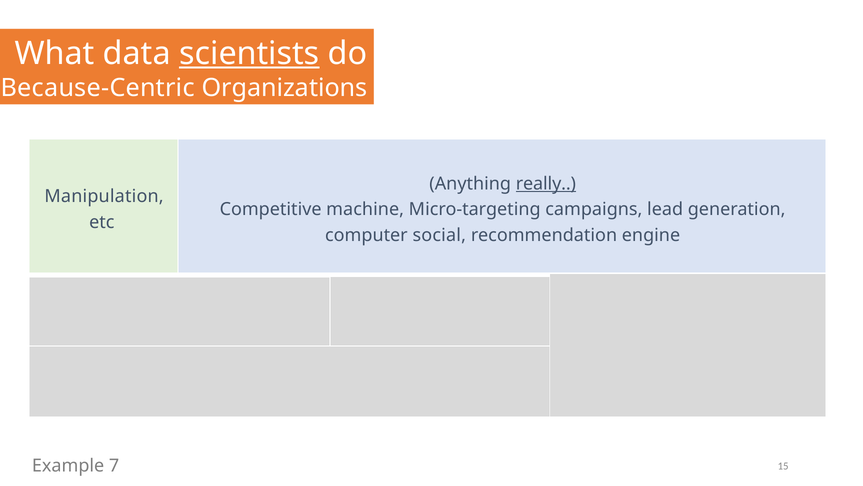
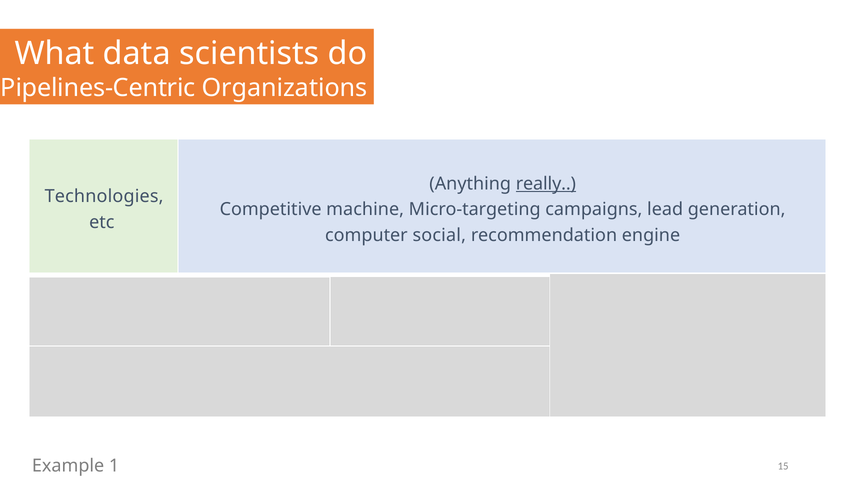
scientists underline: present -> none (249, 54)
Because-Centric: Because-Centric -> Pipelines-Centric (98, 88)
Manipulation: Manipulation -> Technologies (104, 196)
7: 7 -> 1 (114, 465)
